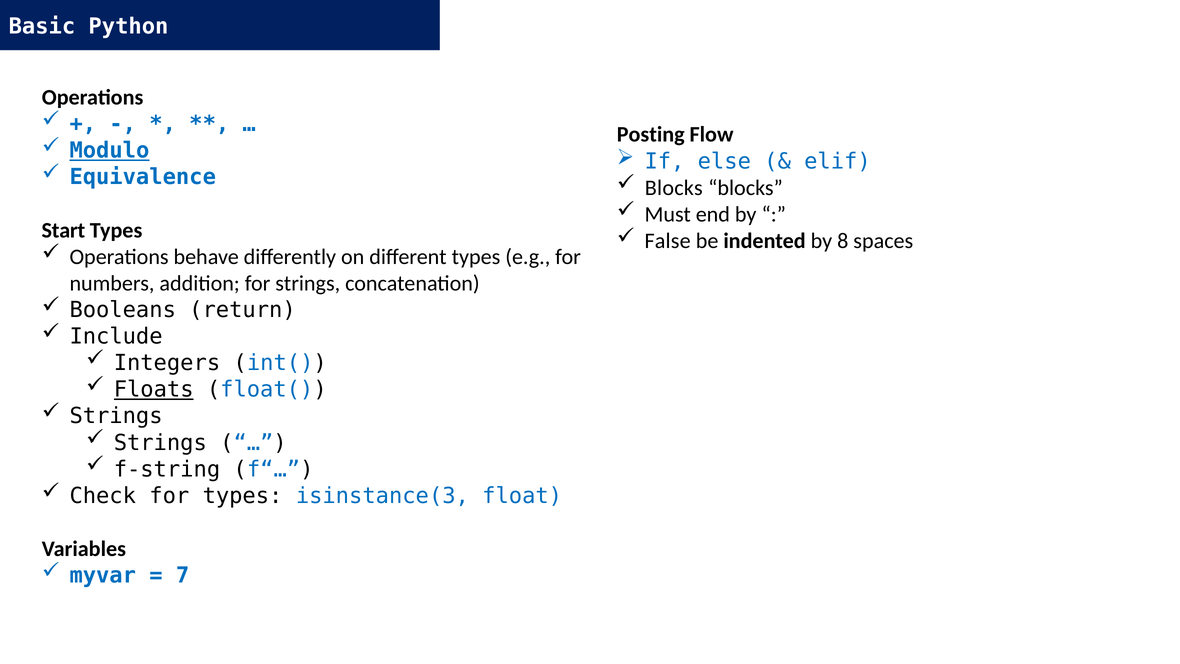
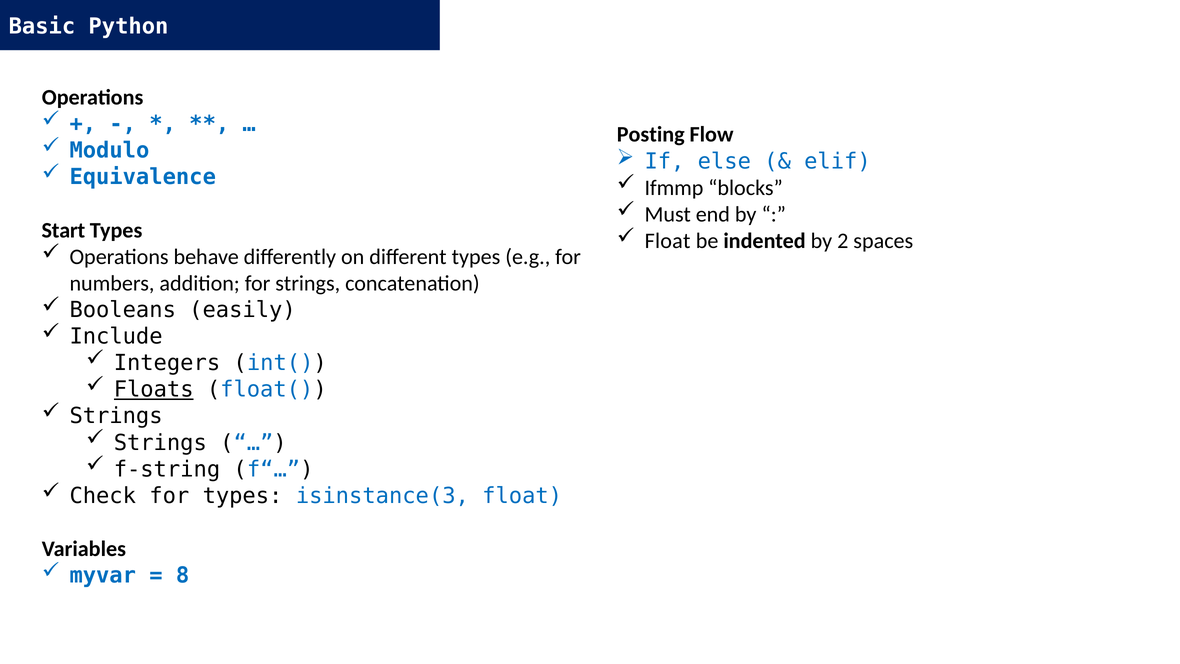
Modulo underline: present -> none (109, 151)
Blocks: Blocks -> Ifmmp (674, 188)
False: False -> Float (668, 241)
8: 8 -> 2 (843, 241)
return: return -> easily (242, 310)
7: 7 -> 8 (183, 575)
